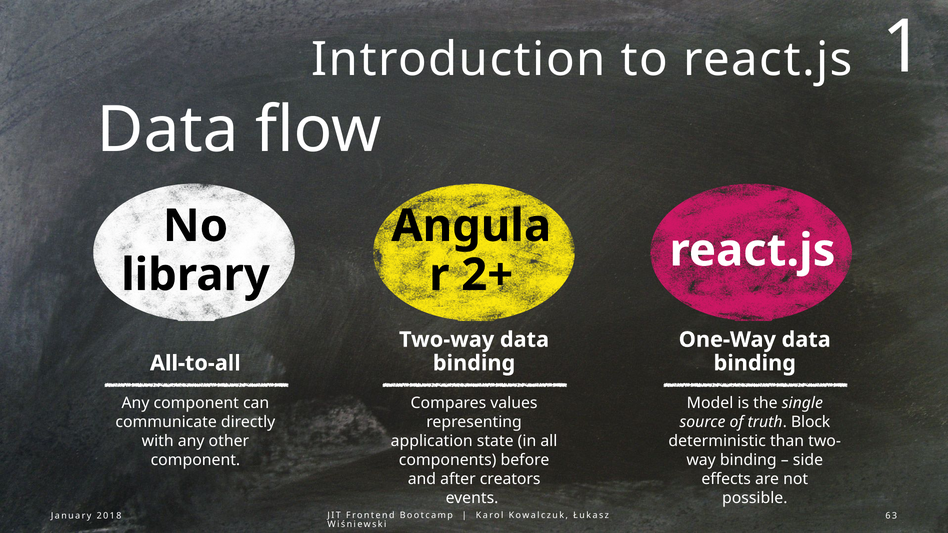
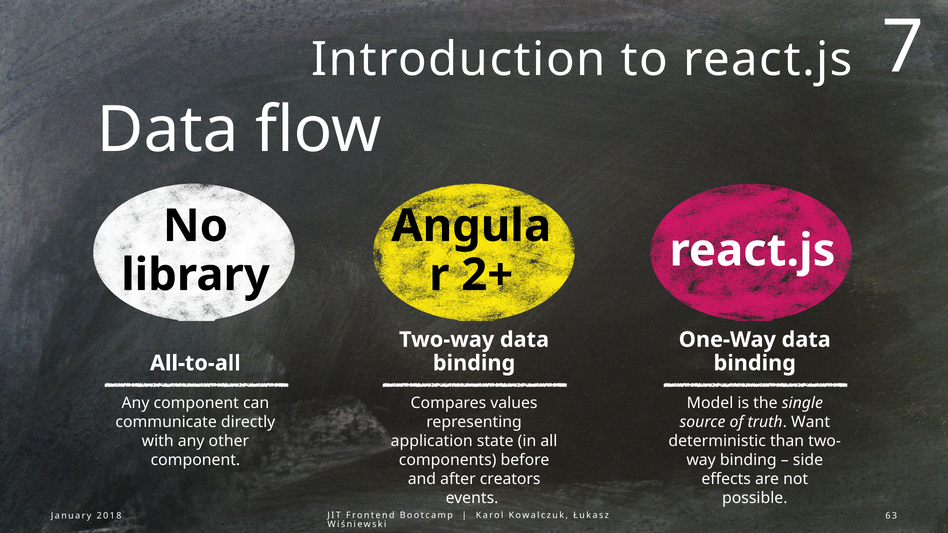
1: 1 -> 7 (903, 48)
Block: Block -> Want (811, 422)
